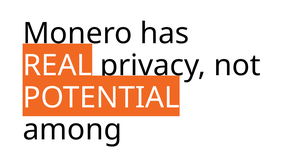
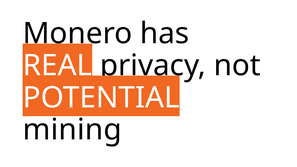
among: among -> mining (72, 130)
